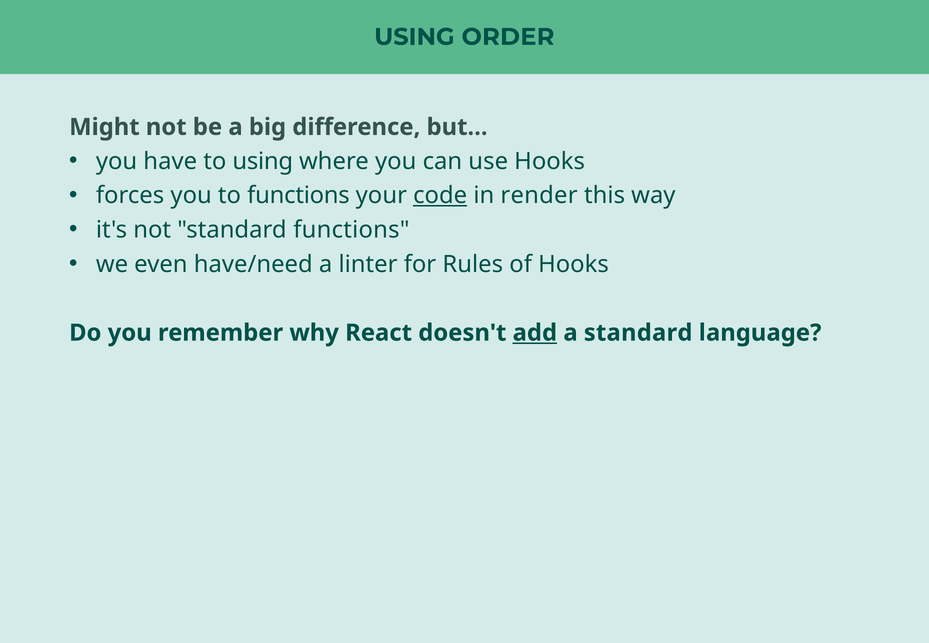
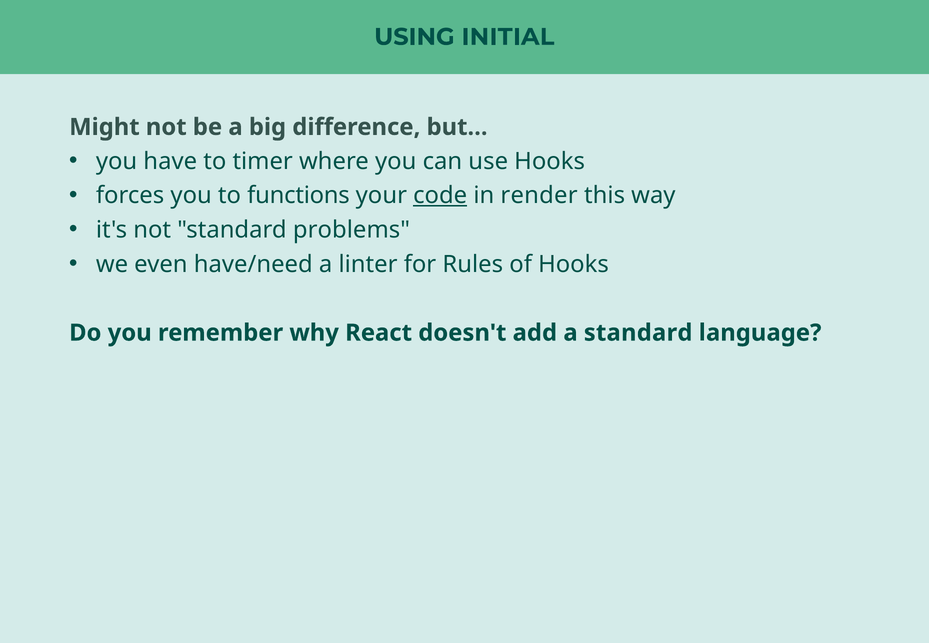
ORDER: ORDER -> INITIAL (508, 37)
to using: using -> timer (263, 161)
standard functions: functions -> problems (351, 230)
add underline: present -> none (535, 333)
